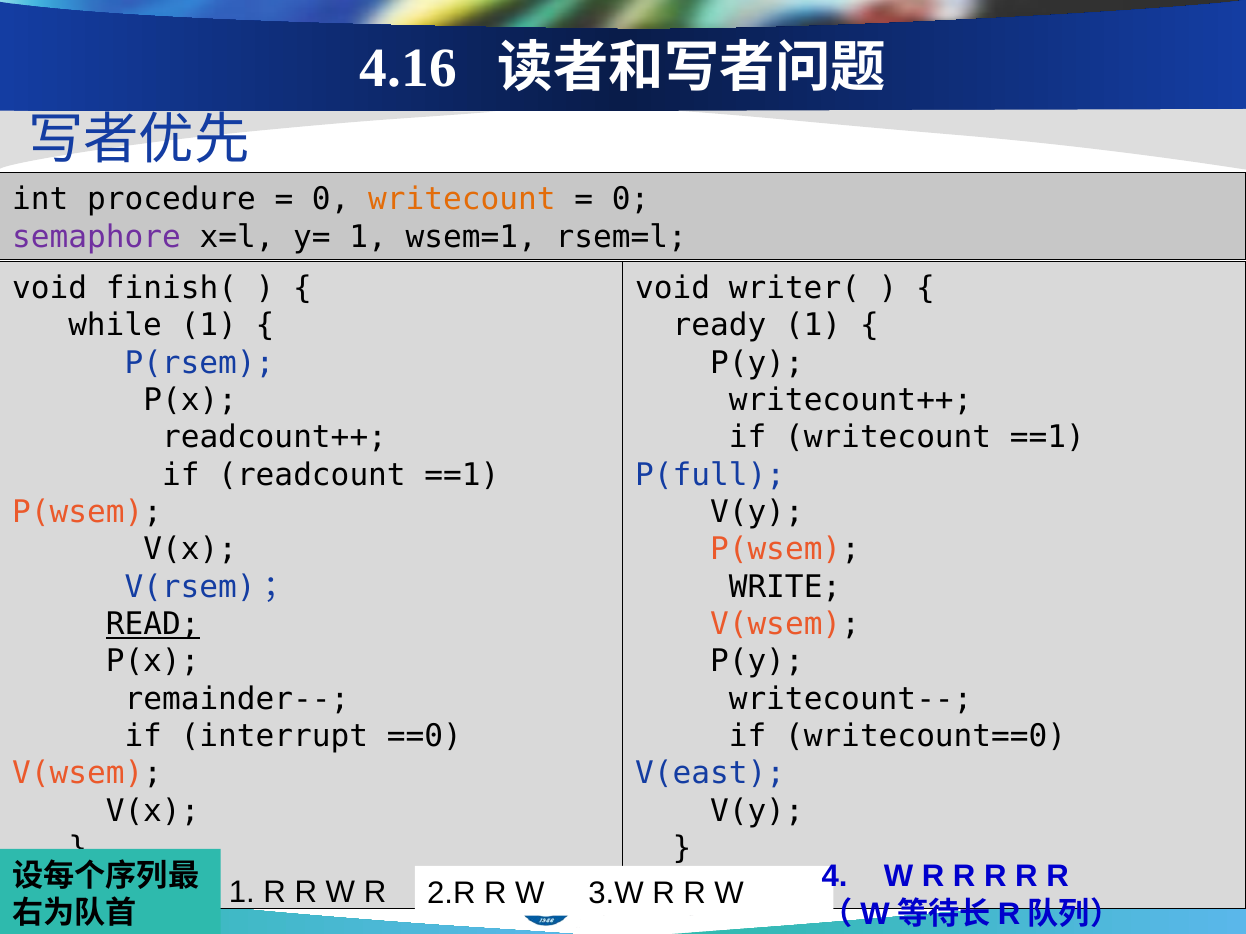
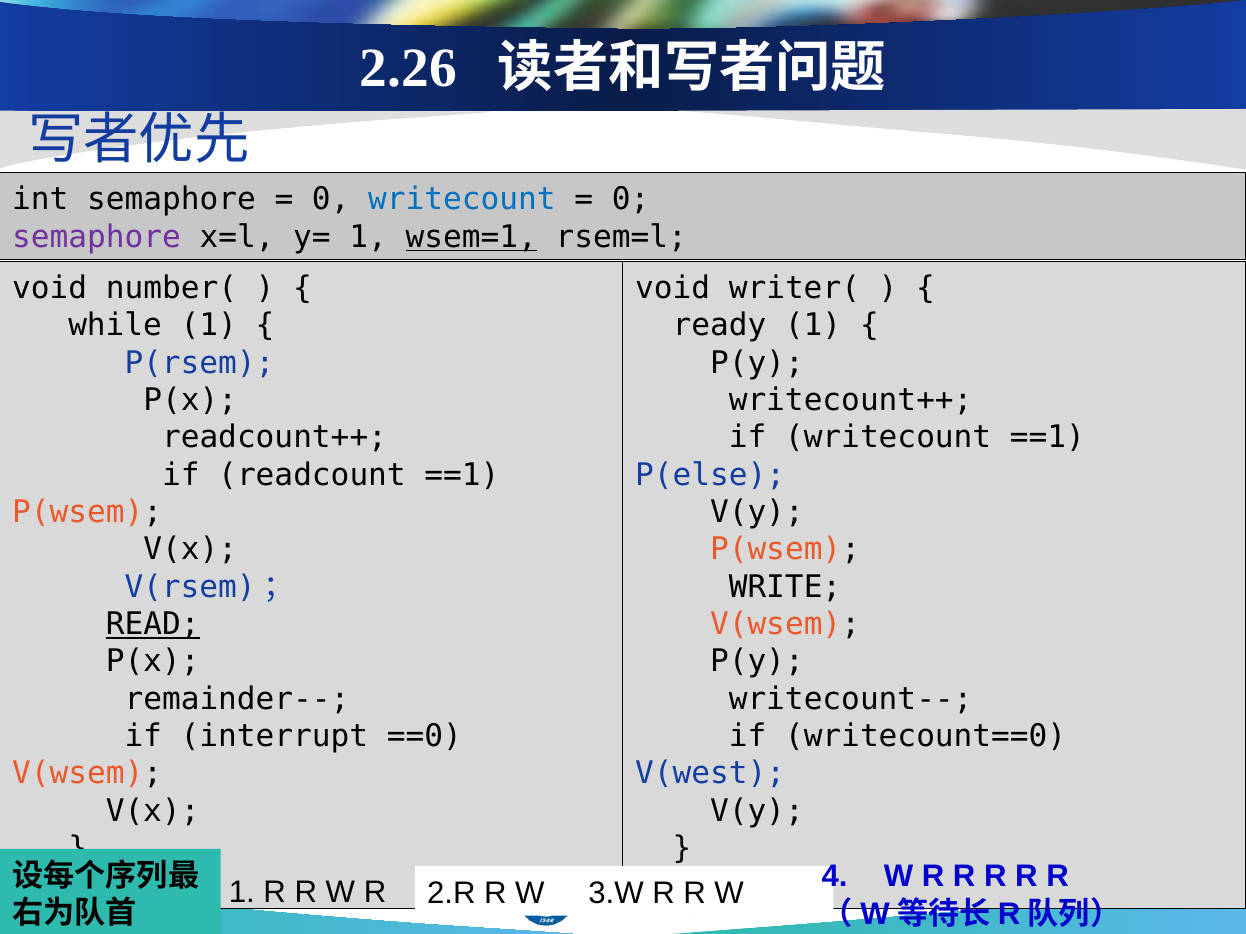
4.16: 4.16 -> 2.26 (408, 68)
int procedure: procedure -> semaphore (171, 200)
writecount colour: orange -> blue (462, 200)
wsem=1 underline: none -> present (471, 237)
finish(: finish( -> number( (171, 288)
P(full: P(full -> P(else (710, 475)
V(east: V(east -> V(west (710, 774)
